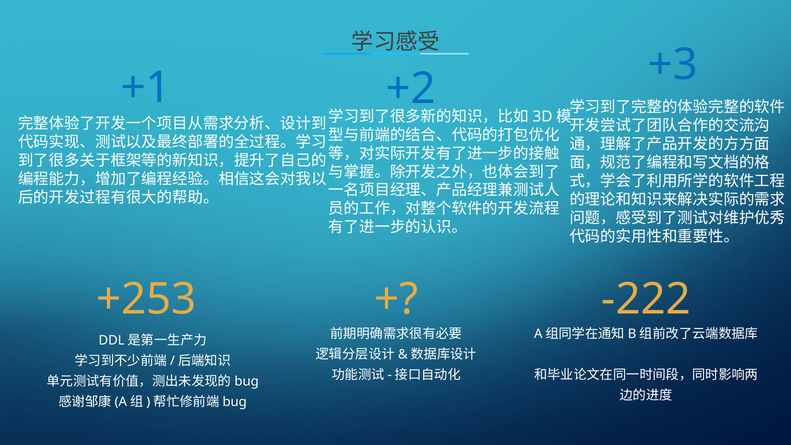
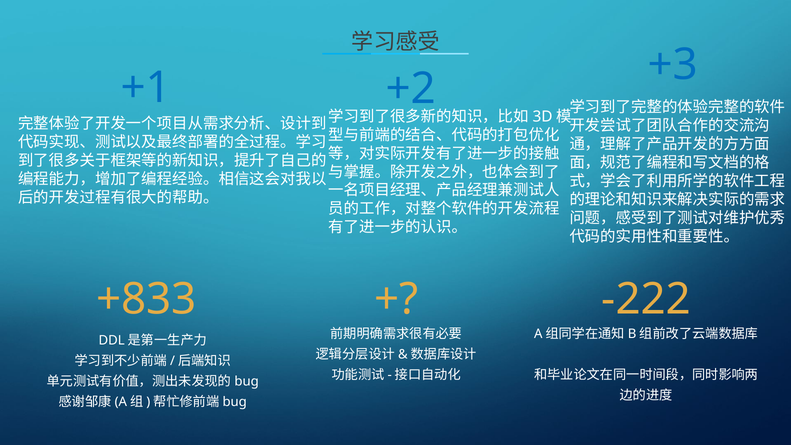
+253: +253 -> +833 (146, 299)
